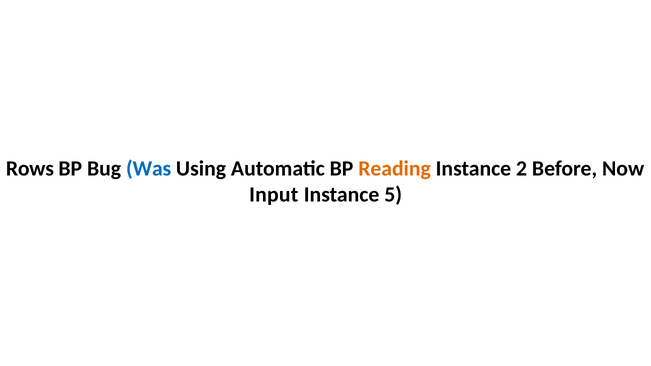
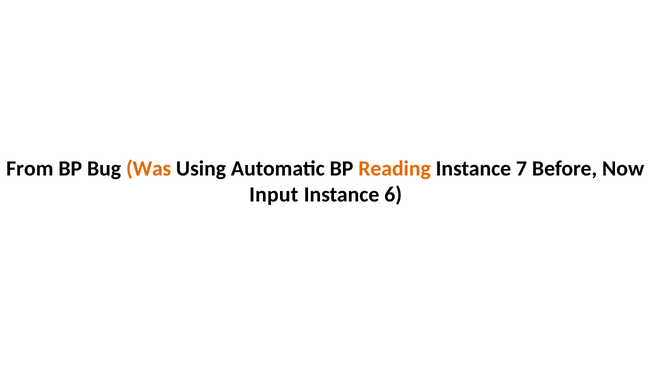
Rows: Rows -> From (30, 169)
Was colour: blue -> orange (149, 169)
2: 2 -> 7 (522, 169)
5: 5 -> 6 (393, 195)
